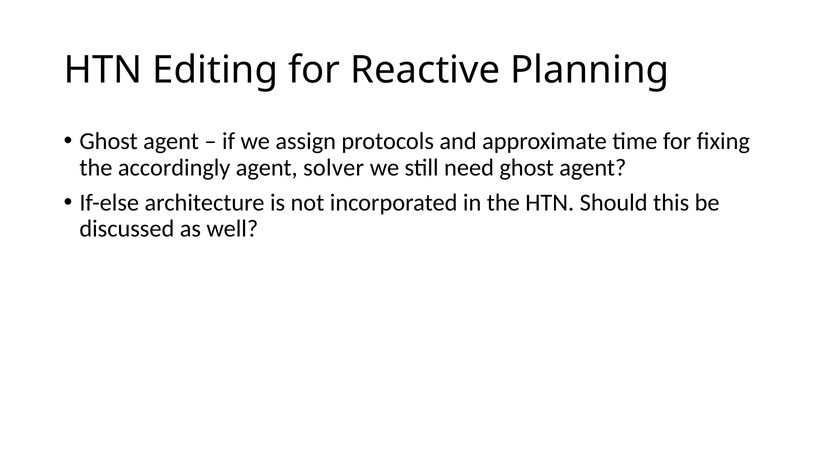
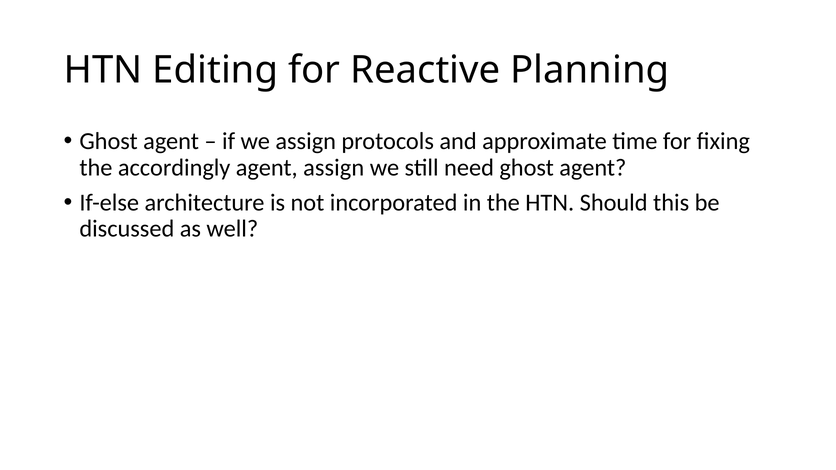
agent solver: solver -> assign (334, 168)
